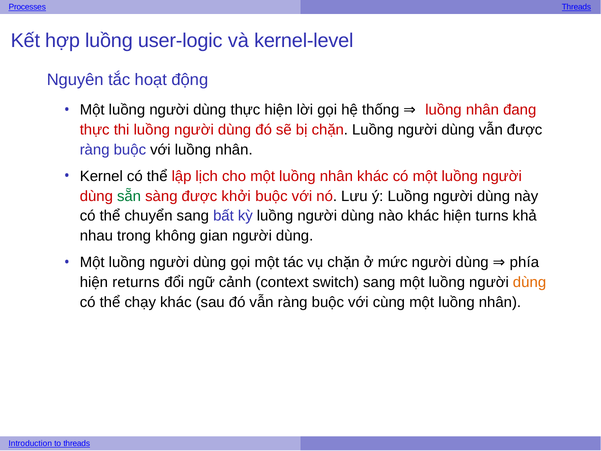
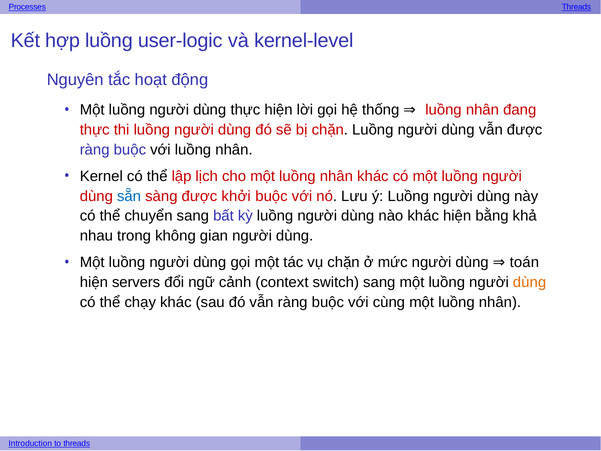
sẵn colour: green -> blue (129, 196)
turns: turns -> bằng (492, 216)
phía: phía -> toán (524, 262)
returns: returns -> servers (136, 282)
